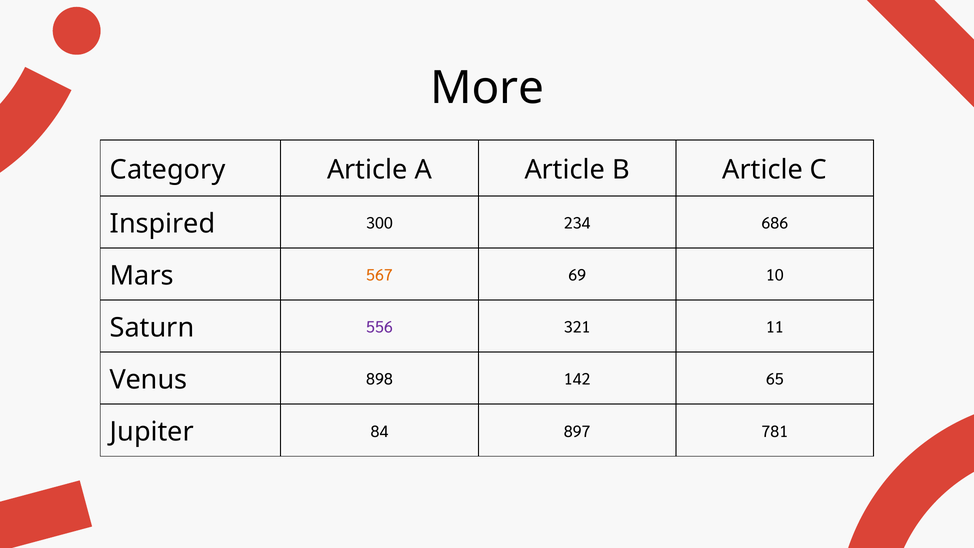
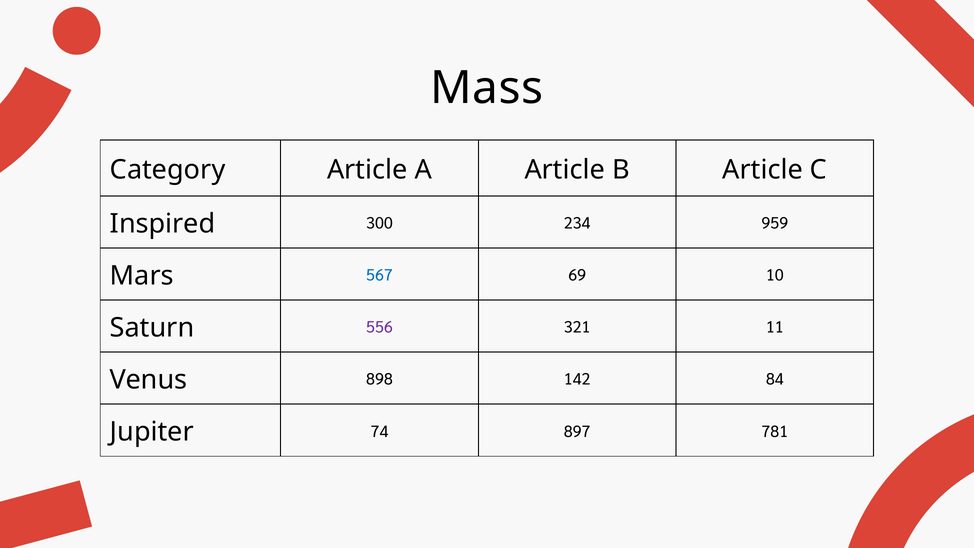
More: More -> Mass (487, 88)
686: 686 -> 959 (775, 223)
567 colour: orange -> blue (379, 275)
65: 65 -> 84 (775, 380)
84: 84 -> 74 (380, 432)
